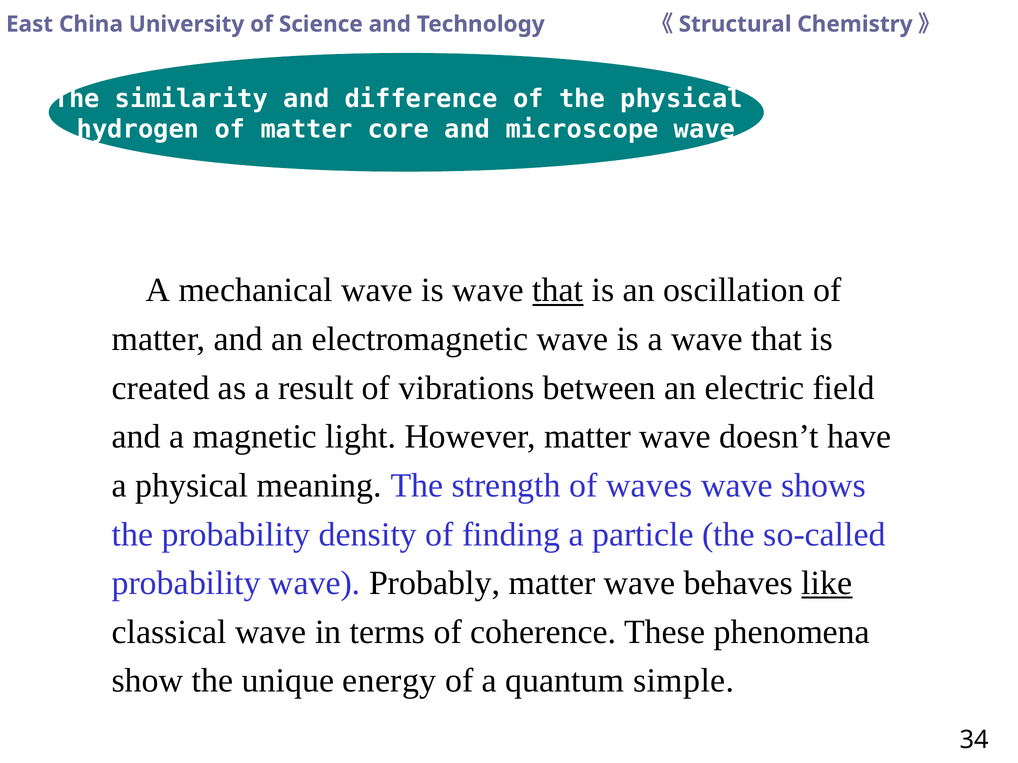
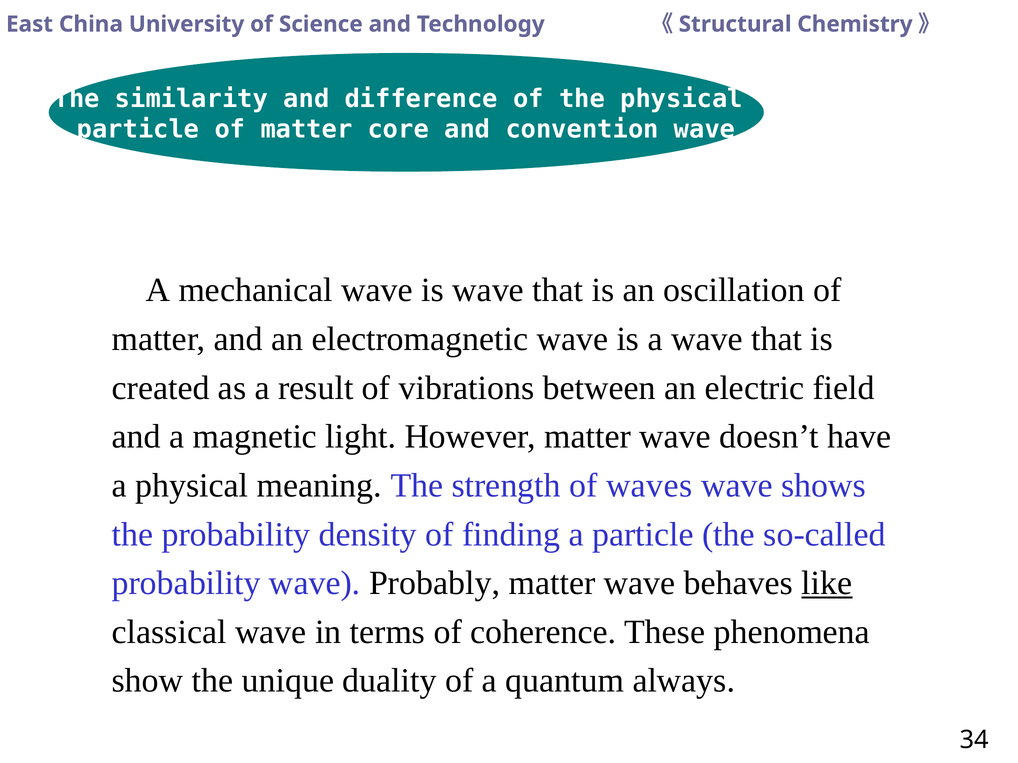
hydrogen: hydrogen -> particle (138, 129)
microscope: microscope -> convention (582, 129)
that underline: present -> none (558, 290)
energy: energy -> duality (390, 681)
simple: simple -> always (684, 681)
